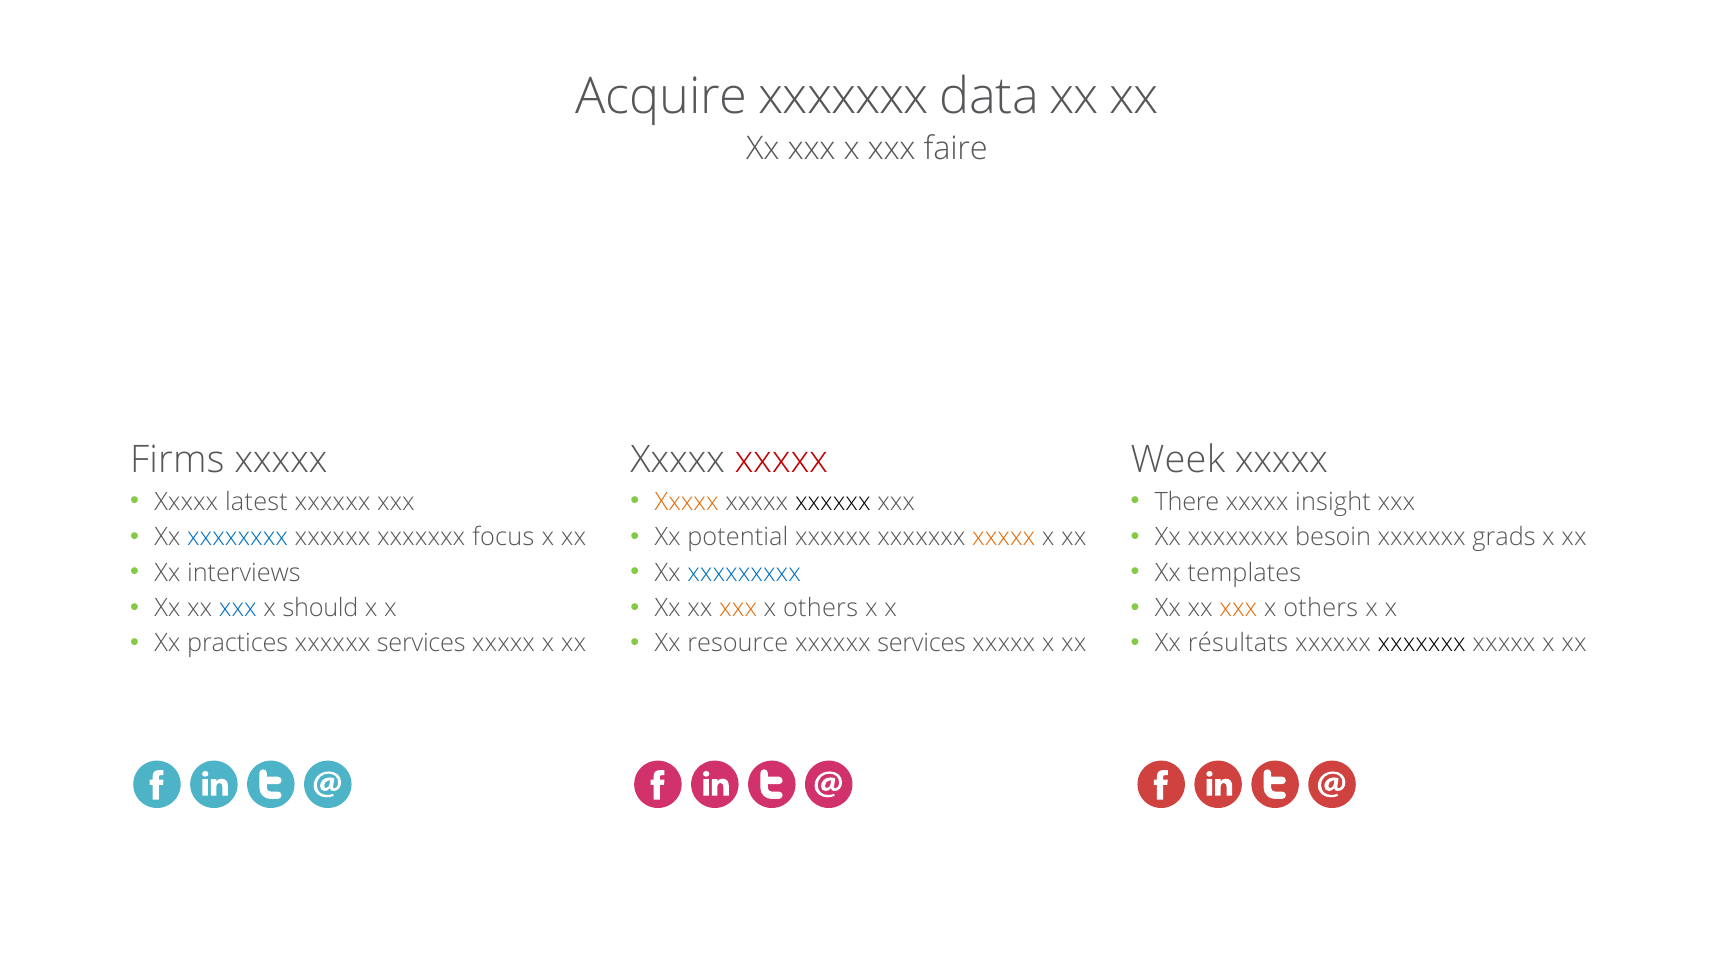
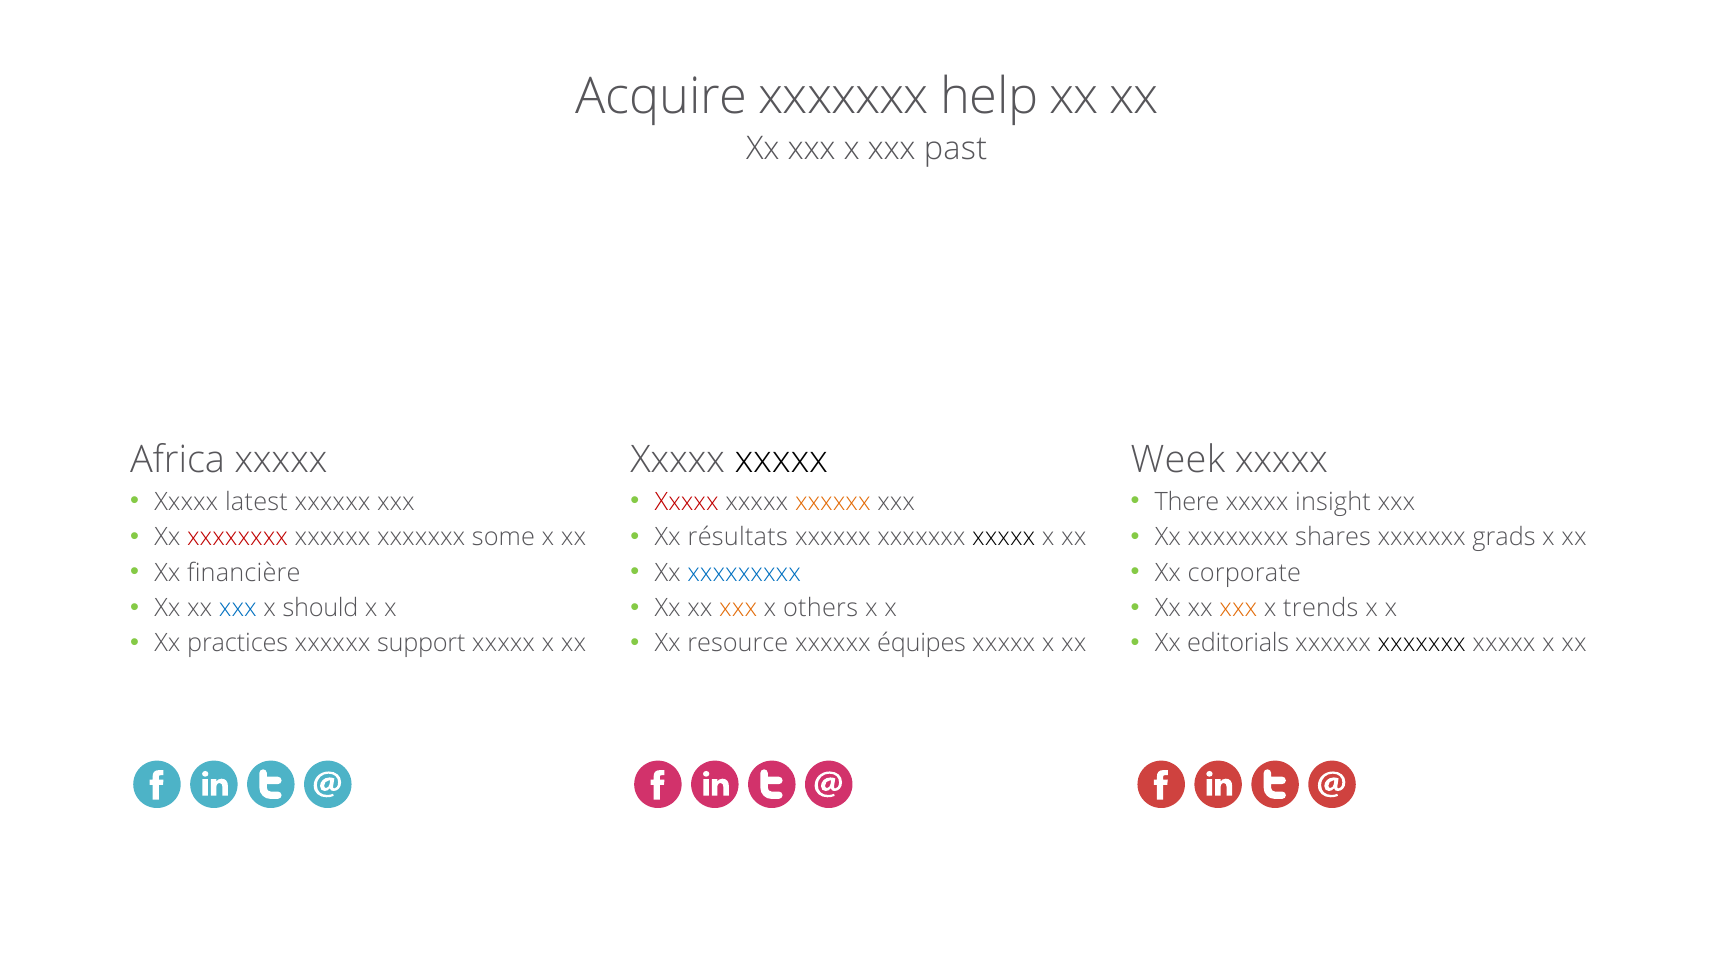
data: data -> help (989, 97)
faire: faire -> past (956, 149)
Firms: Firms -> Africa (178, 460)
xxxxx colour: red -> black (781, 460)
Xxxxx colour: orange -> red (687, 502)
xxxxxx colour: black -> orange (833, 502)
xxxxxxxx colour: blue -> red (238, 538)
focus: focus -> some (503, 538)
potential: potential -> résultats (738, 538)
xxxxx colour: orange -> black (1004, 538)
besoin: besoin -> shares (1333, 538)
interviews: interviews -> financière (244, 573)
templates: templates -> corporate (1244, 573)
others: others -> trends (1321, 608)
services: services -> support (421, 644)
services: services -> équipes (922, 644)
résultats: résultats -> editorials (1238, 644)
